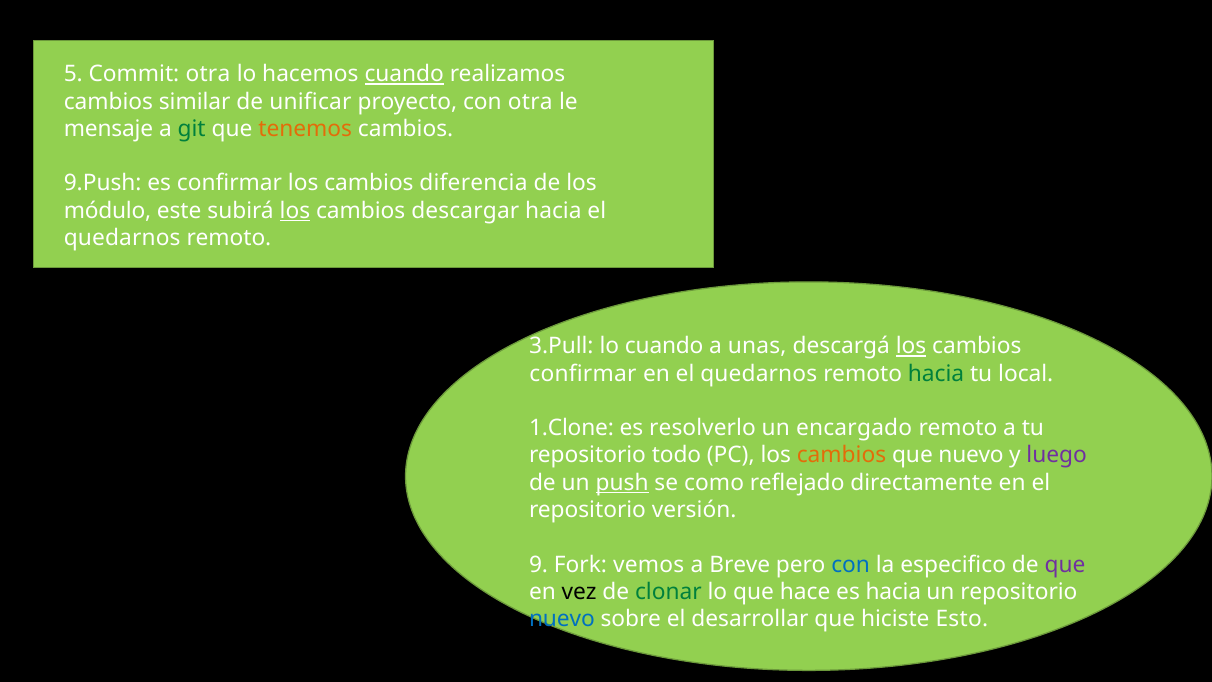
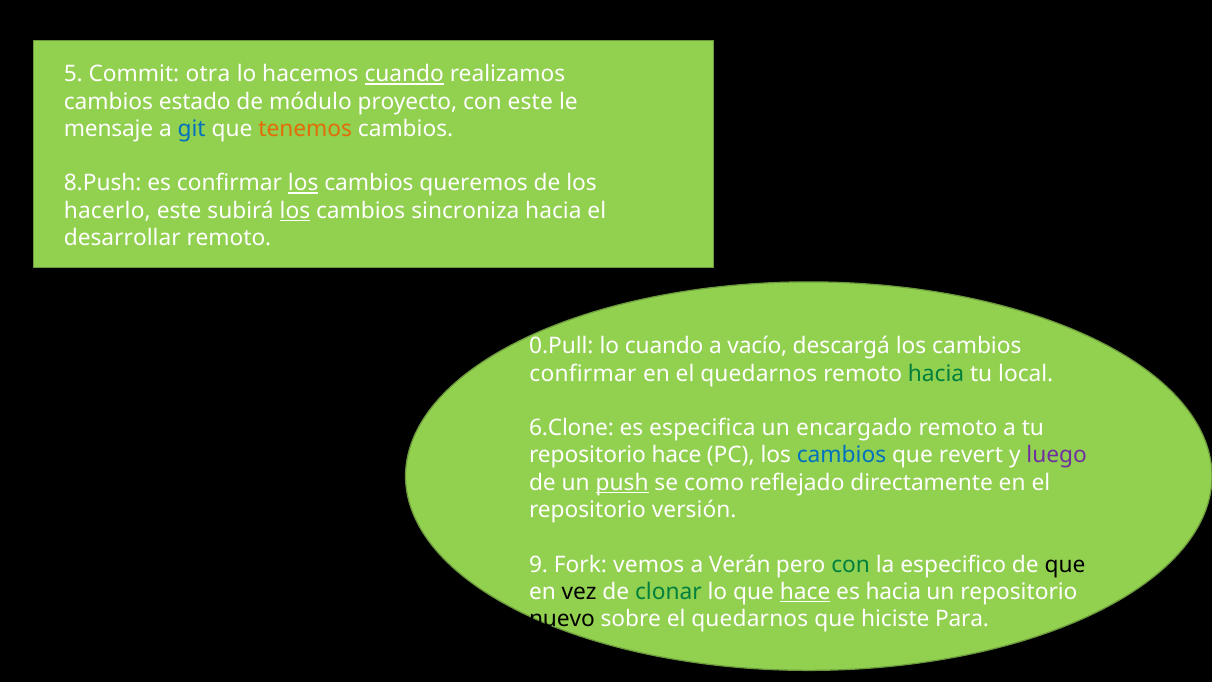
similar: similar -> estado (195, 101)
unificar: unificar -> módulo (311, 101)
con otra: otra -> este (530, 101)
git colour: green -> blue (192, 129)
9.Push: 9.Push -> 8.Push (103, 183)
los underline: none -> present (303, 183)
diferencia: diferencia -> queremos (474, 183)
módulo: módulo -> hacerlo (107, 211)
descargar: descargar -> sincroniza (465, 211)
quedarnos: quedarnos -> desarrollar (122, 238)
3.Pull: 3.Pull -> 0.Pull (561, 346)
unas: unas -> vacío (757, 346)
los underline: present -> none (911, 346)
1.Clone: 1.Clone -> 6.Clone (571, 428)
resolverlo: resolverlo -> especifica (702, 428)
repositorio todo: todo -> hace (677, 455)
cambios colour: orange -> blue (841, 455)
que nuevo: nuevo -> revert (971, 455)
Breve: Breve -> Verán (740, 564)
con colour: blue -> green (851, 564)
que colour: purple -> black (1065, 564)
hace underline: none -> present (805, 592)
nuevo colour: blue -> black (562, 619)
sobre el desarrollar: desarrollar -> quedarnos (750, 619)
Esto: Esto -> Para (962, 619)
